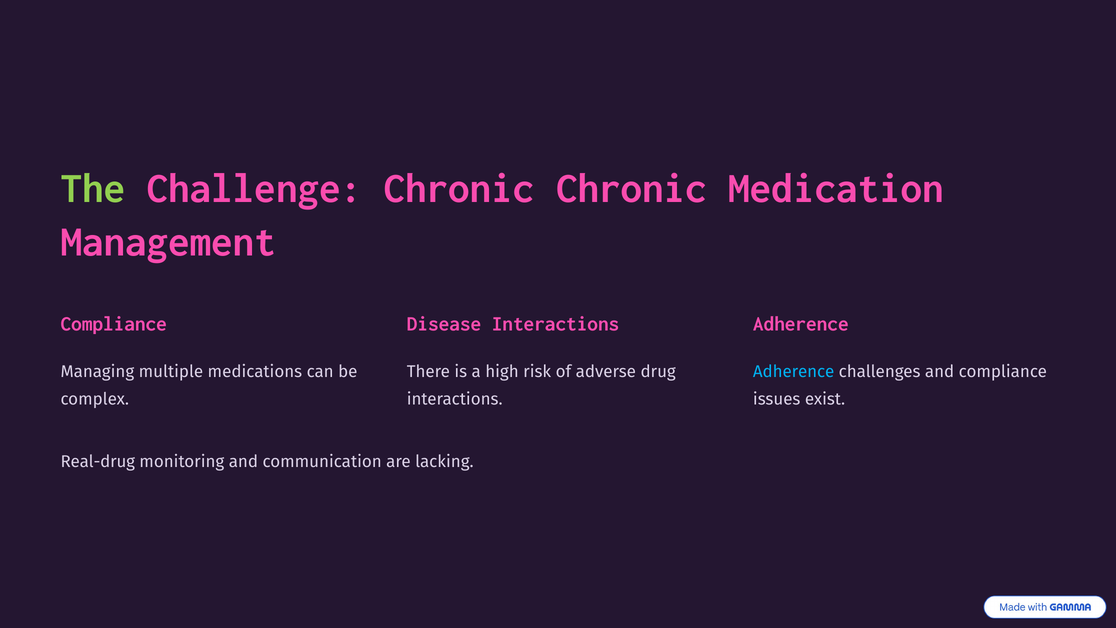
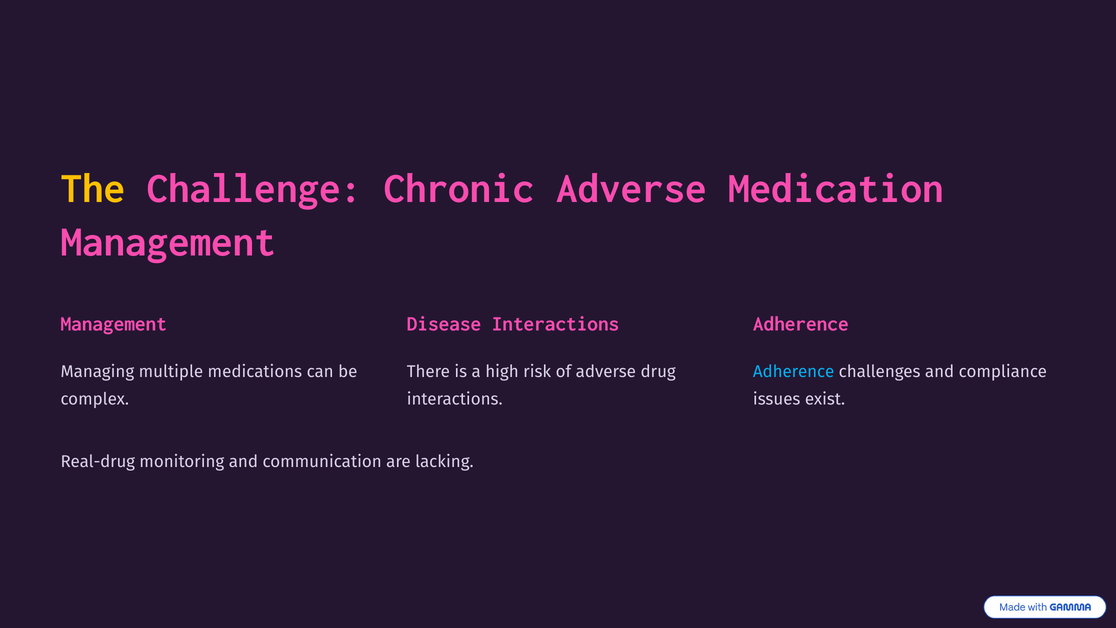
The colour: light green -> yellow (93, 188)
Chronic Chronic: Chronic -> Adverse (631, 188)
Compliance: Compliance -> Management (114, 324)
